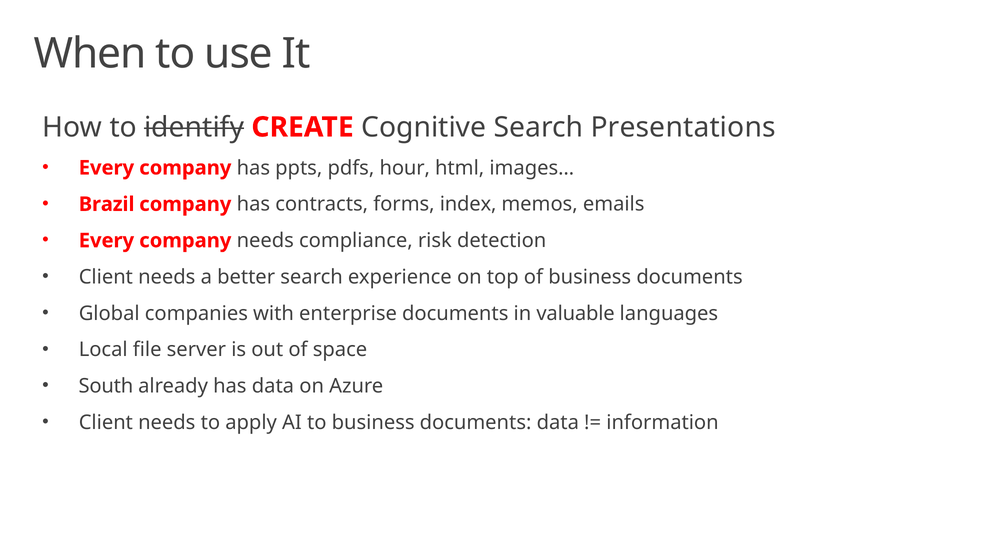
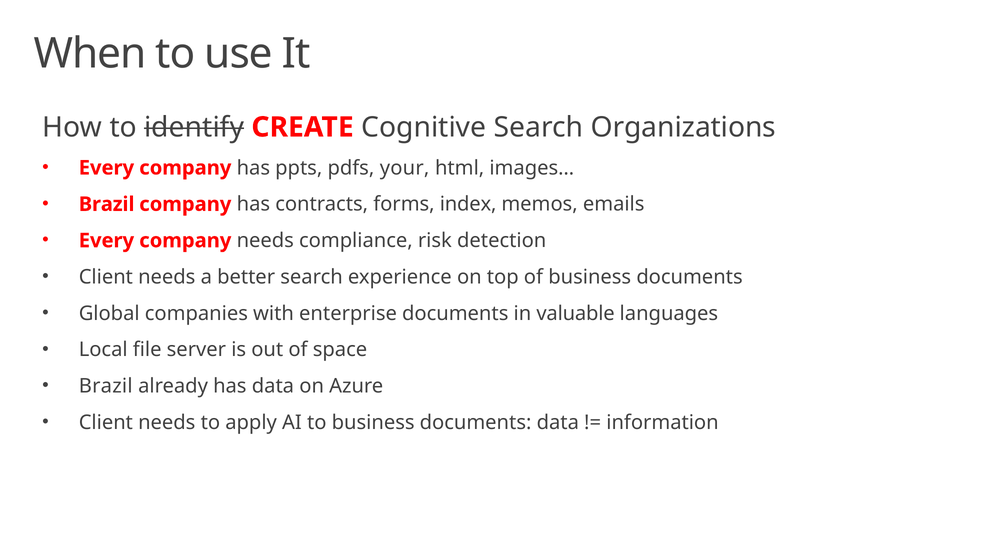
Presentations: Presentations -> Organizations (683, 127)
hour: hour -> your (405, 168)
South: South -> Brazil (106, 386)
